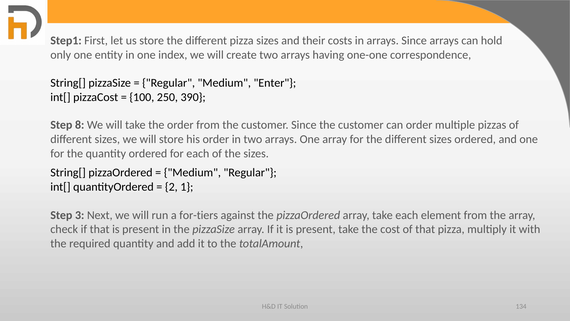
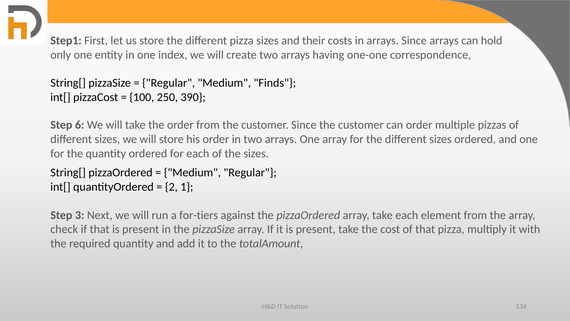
Enter: Enter -> Finds (275, 83)
8: 8 -> 6 (80, 125)
